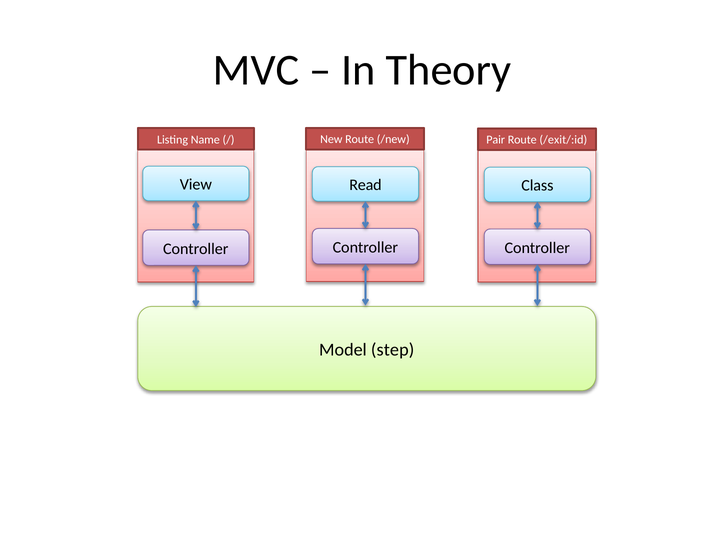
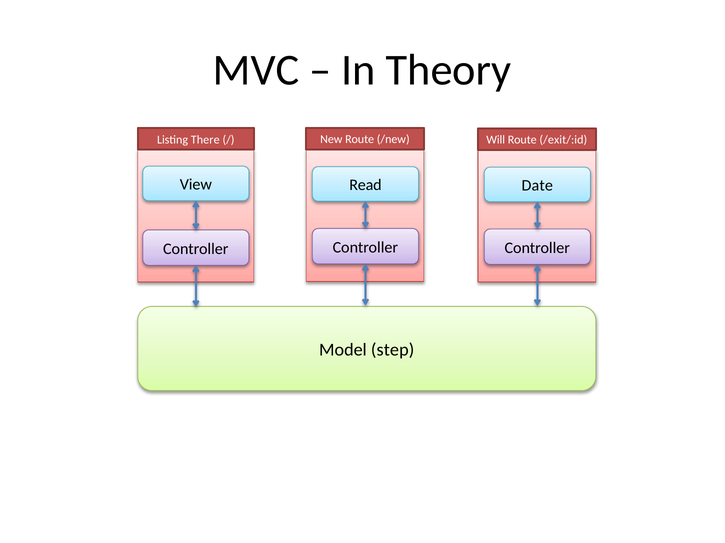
Name: Name -> There (205, 140)
Pair: Pair -> Will (496, 140)
Class: Class -> Date (537, 186)
